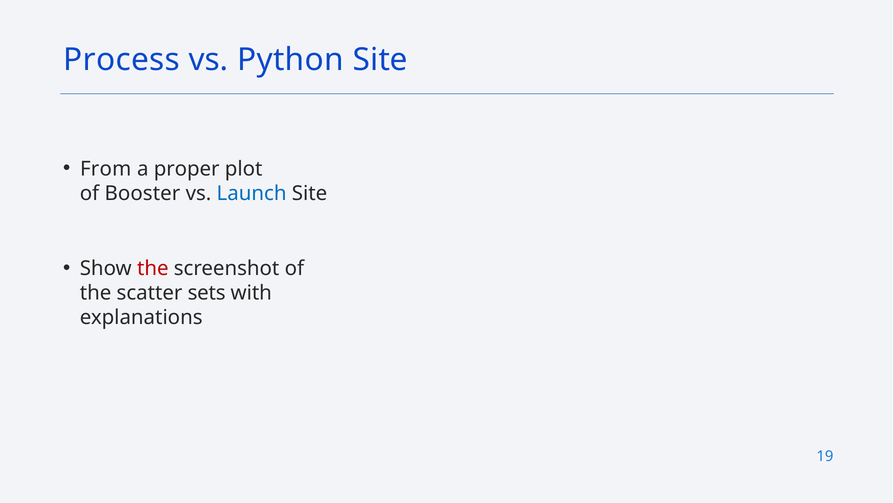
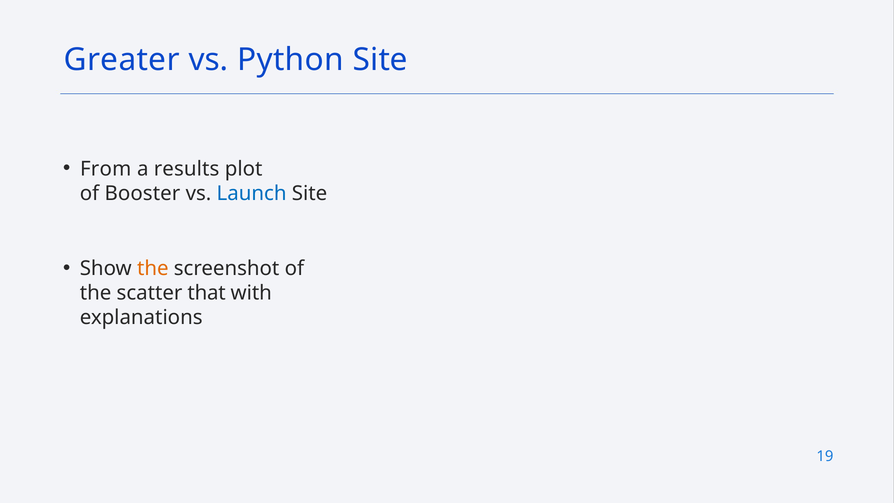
Process: Process -> Greater (122, 60)
proper: proper -> results (187, 169)
the colour: red -> orange (153, 268)
sets: sets -> that (207, 293)
